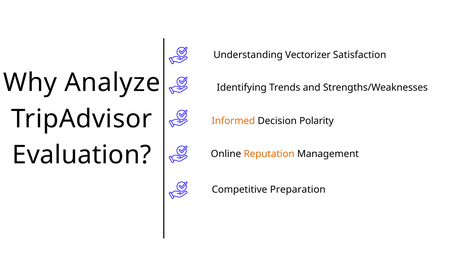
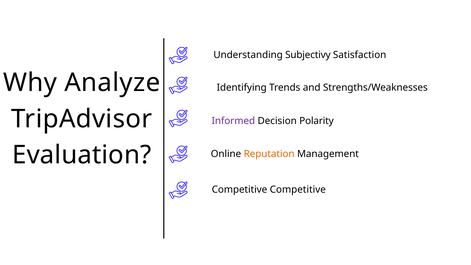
Vectorizer: Vectorizer -> Subjectivy (308, 55)
Informed colour: orange -> purple (233, 121)
Competitive Preparation: Preparation -> Competitive (298, 190)
